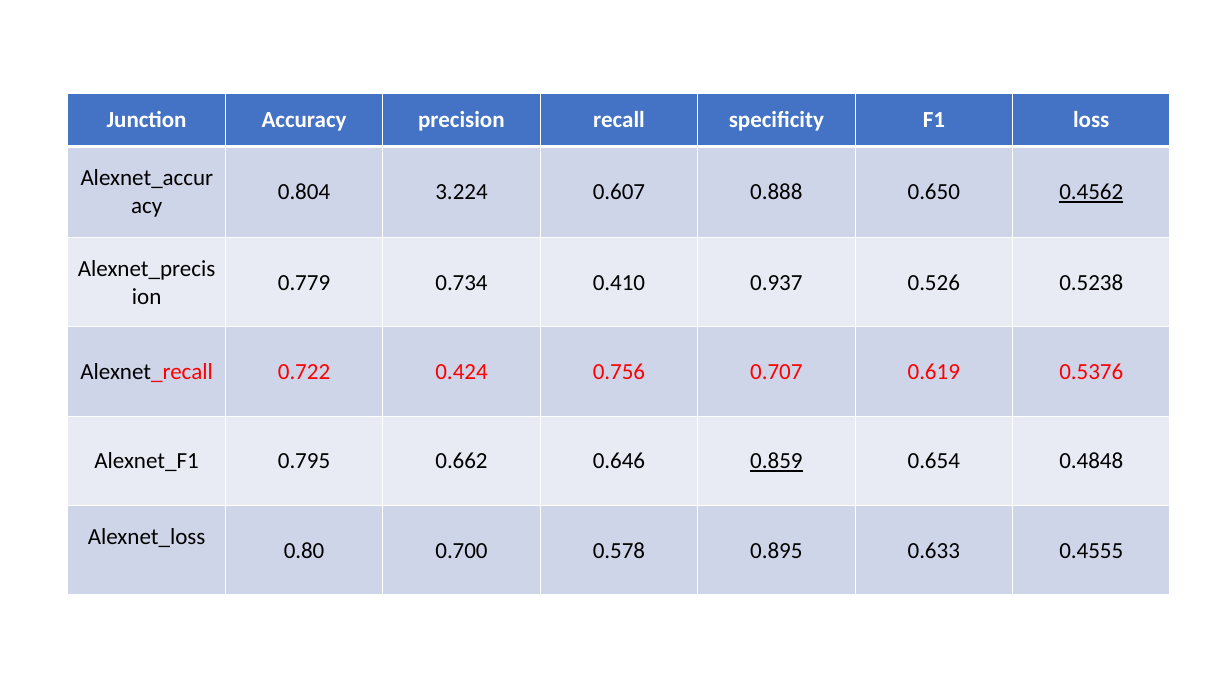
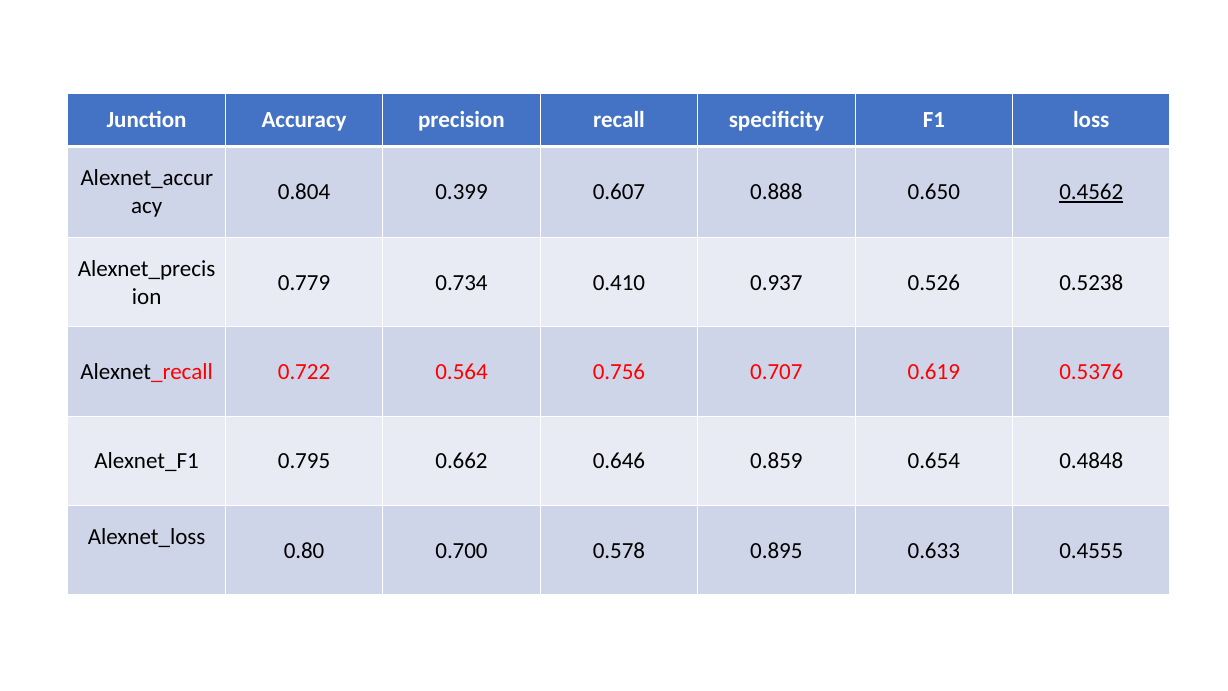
3.224: 3.224 -> 0.399 (462, 192)
0.424: 0.424 -> 0.564 (462, 372)
0.859 underline: present -> none (776, 461)
